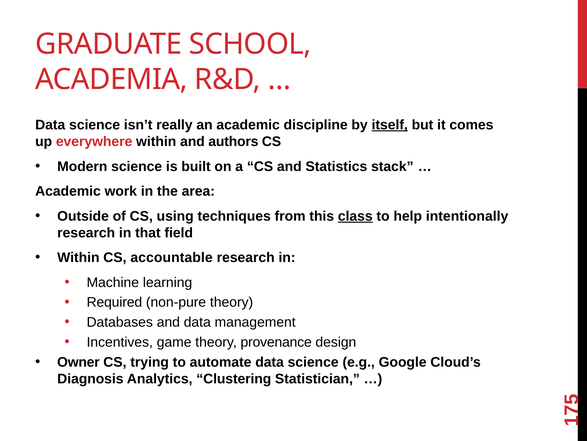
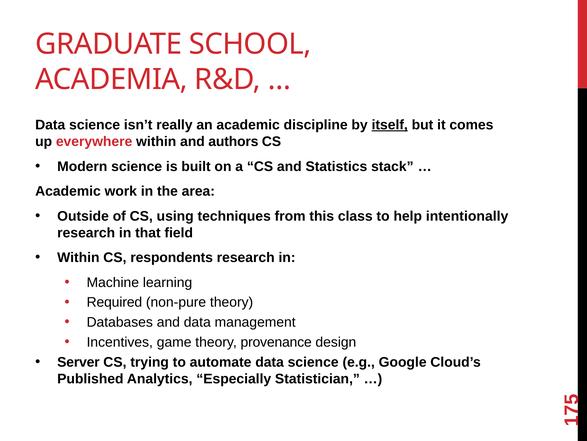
class underline: present -> none (355, 216)
accountable: accountable -> respondents (172, 257)
Owner: Owner -> Server (78, 362)
Diagnosis: Diagnosis -> Published (90, 378)
Clustering: Clustering -> Especially (234, 378)
